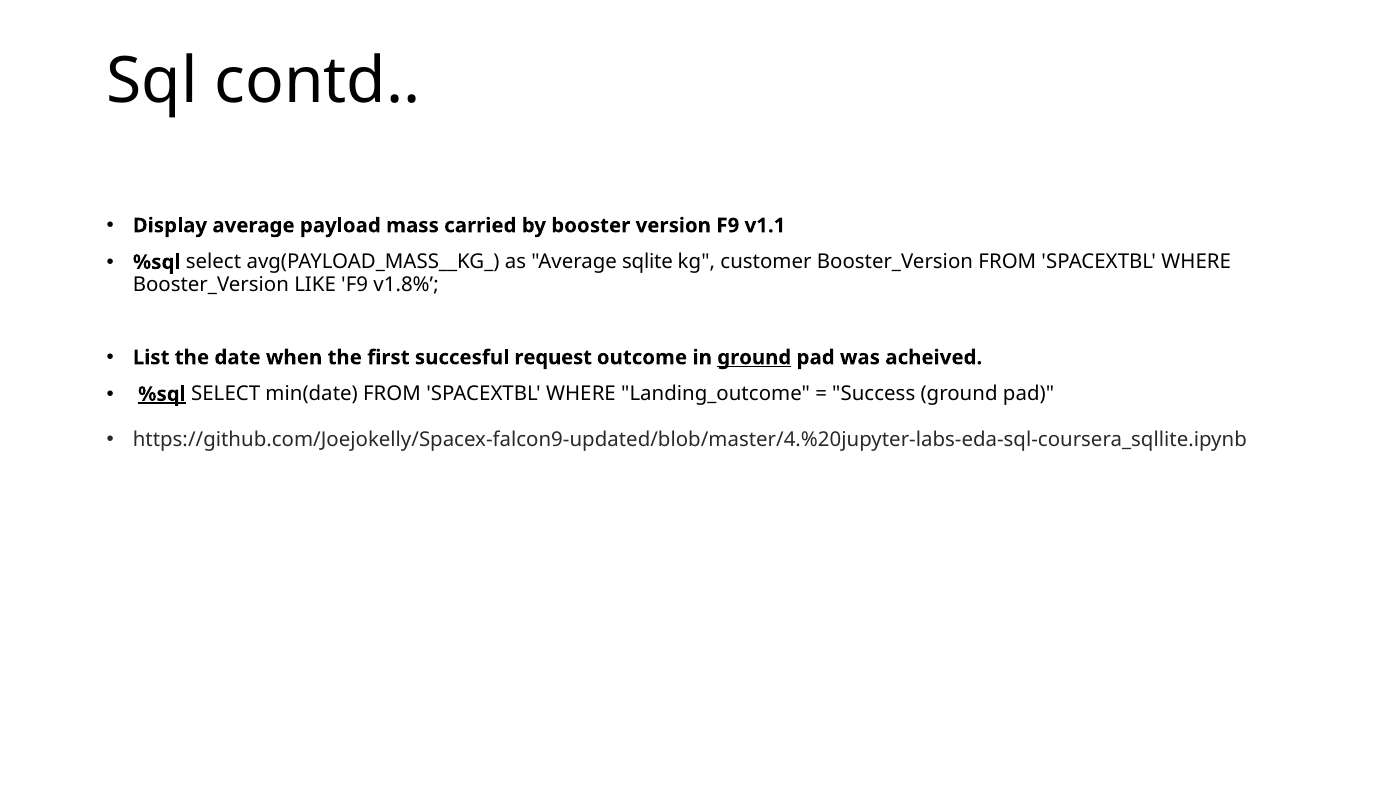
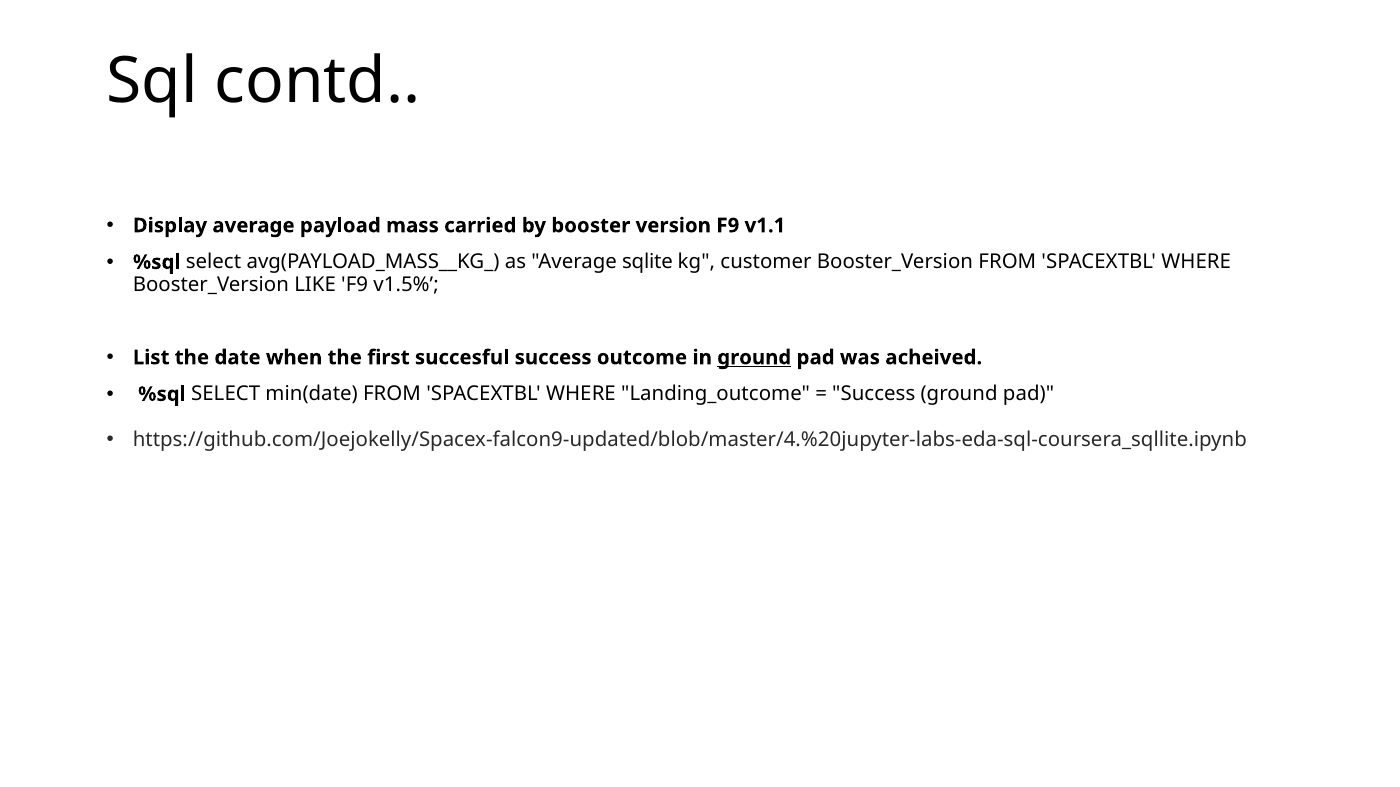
v1.8%: v1.8% -> v1.5% (406, 284)
succesful request: request -> success (553, 358)
%sql underline: present -> none (162, 394)
